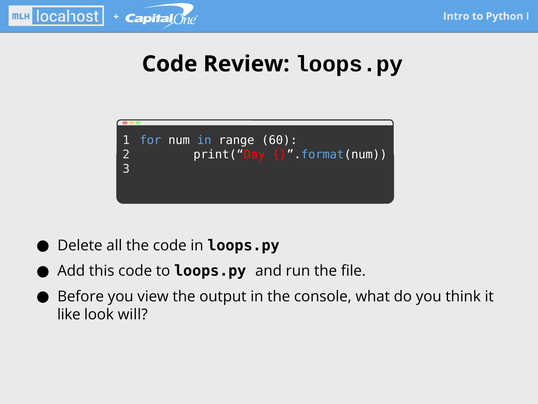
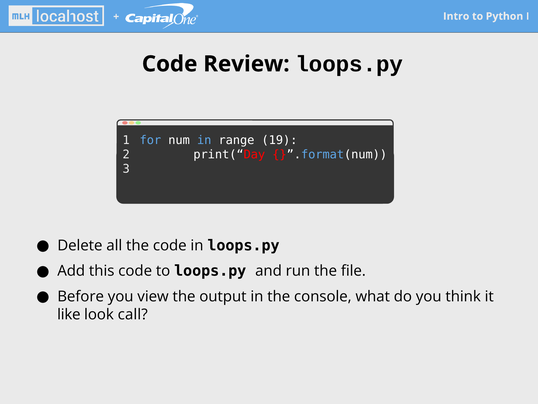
60: 60 -> 19 (279, 140)
will: will -> call (133, 314)
